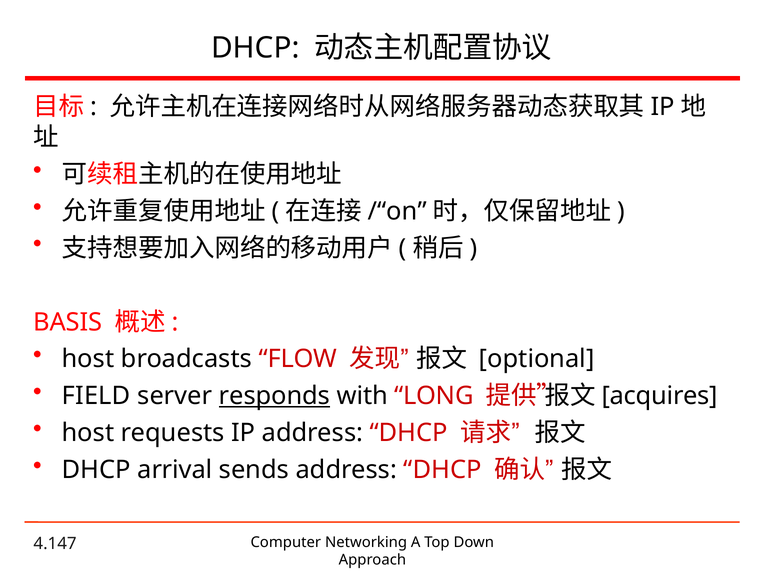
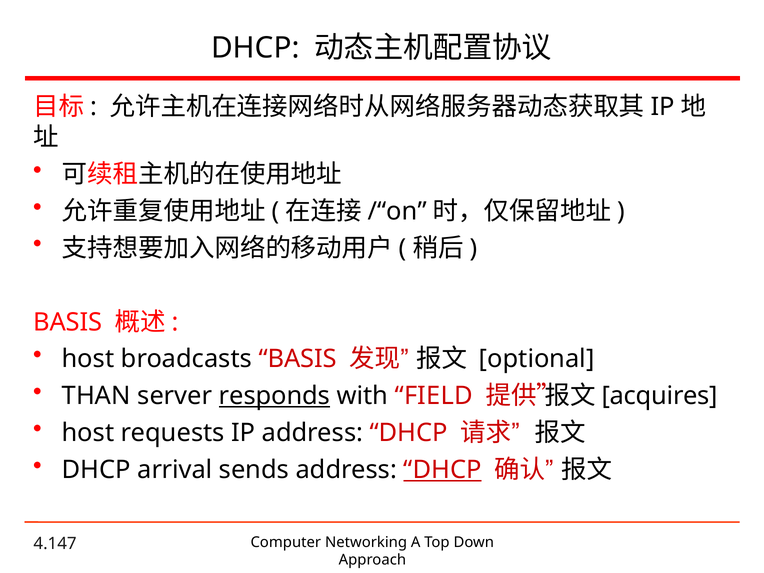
broadcasts FLOW: FLOW -> BASIS (298, 359)
FIELD: FIELD -> THAN (96, 396)
LONG: LONG -> FIELD (434, 396)
DHCP underline: none -> present (442, 470)
